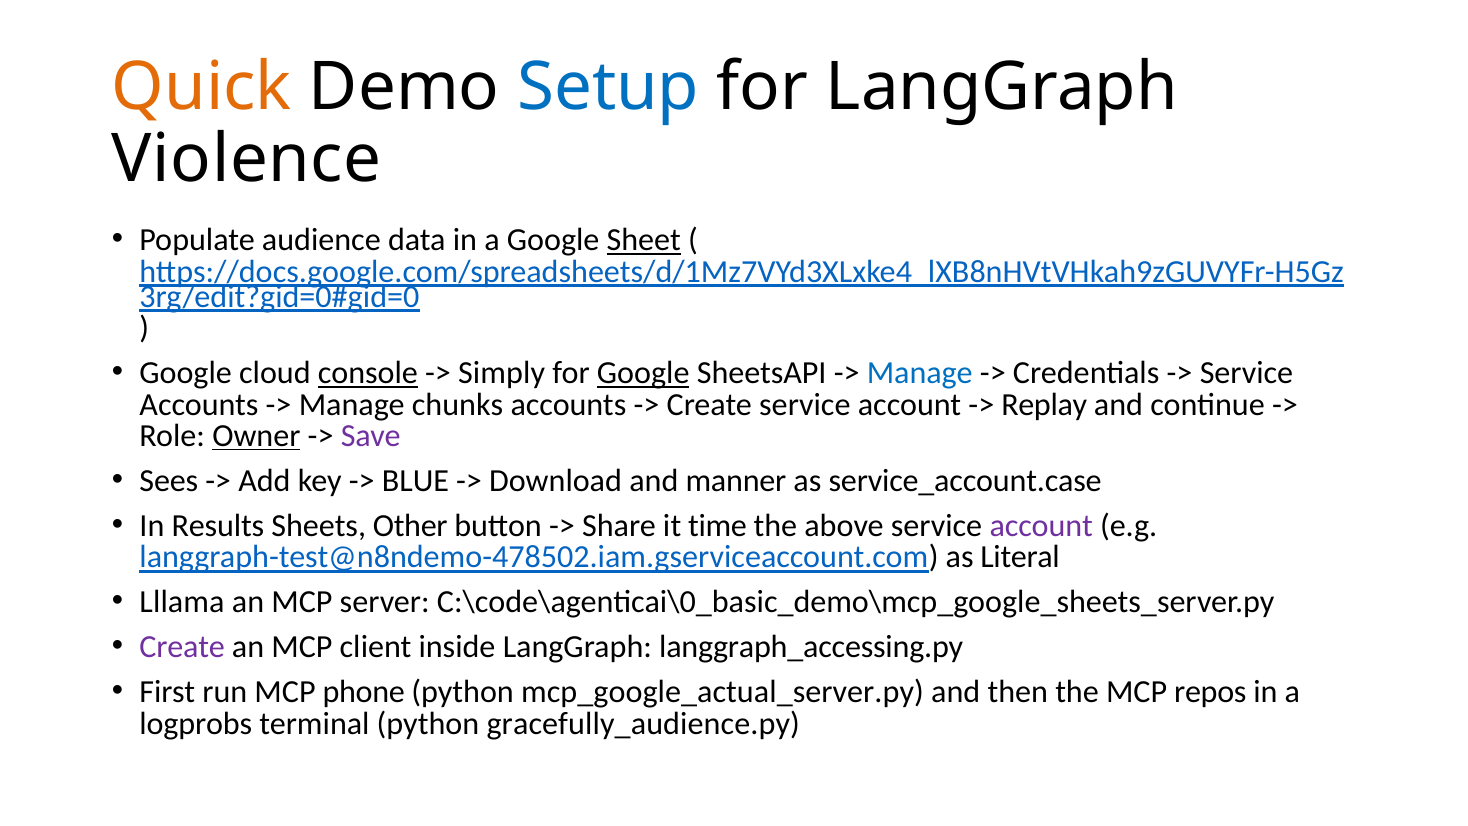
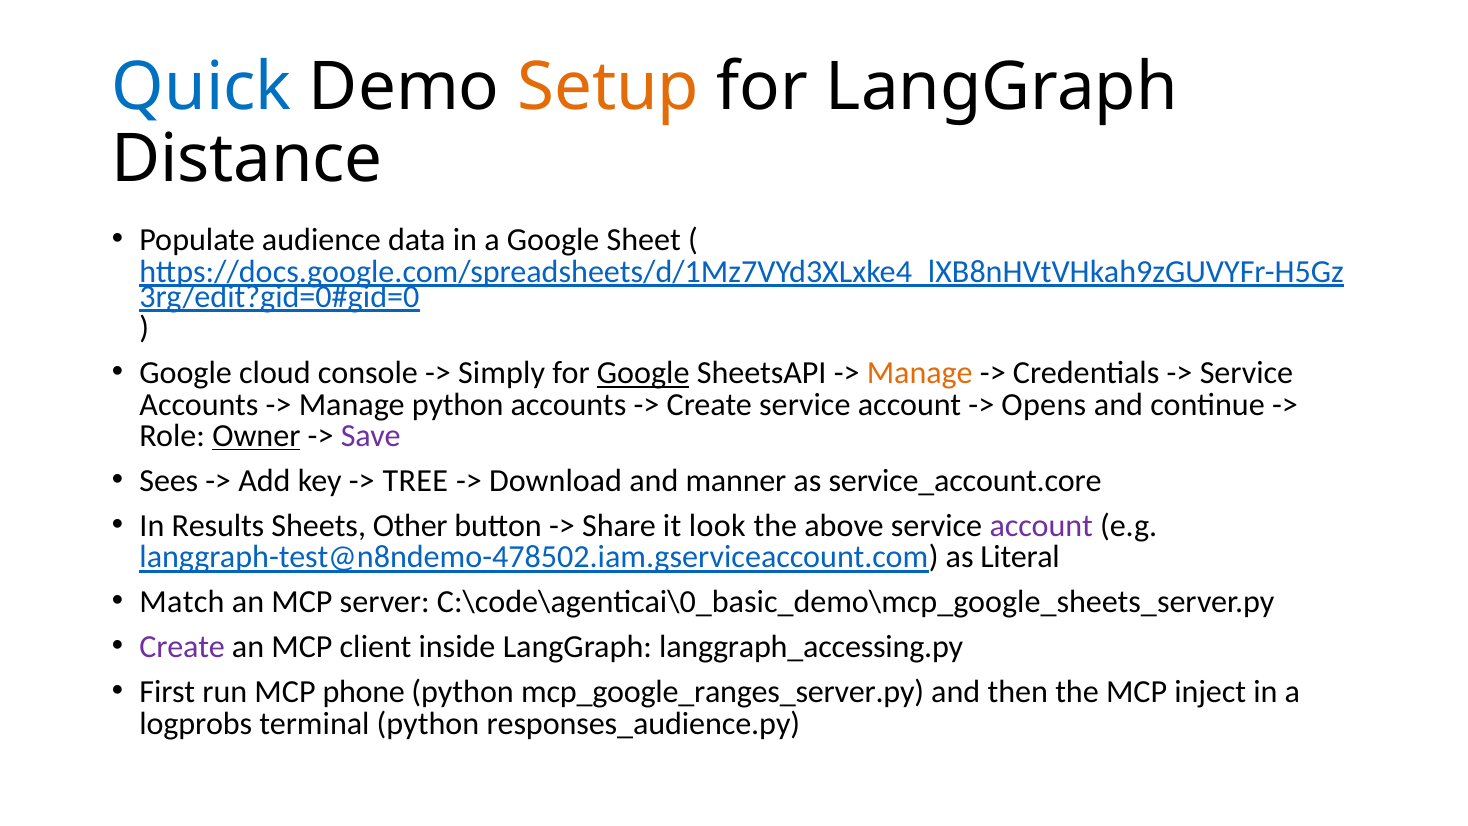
Quick colour: orange -> blue (202, 87)
Setup colour: blue -> orange (608, 87)
Violence: Violence -> Distance (247, 160)
Sheet underline: present -> none (644, 240)
console underline: present -> none (368, 373)
Manage colour: blue -> orange (920, 373)
Manage chunks: chunks -> python (458, 404)
Replay: Replay -> Opens (1044, 404)
BLUE: BLUE -> TREE (415, 480)
service_account.case: service_account.case -> service_account.core (965, 480)
time: time -> look (717, 525)
Lllama: Lllama -> Match (182, 602)
mcp_google_actual_server.py: mcp_google_actual_server.py -> mcp_google_ranges_server.py (723, 692)
repos: repos -> inject (1210, 692)
gracefully_audience.py: gracefully_audience.py -> responses_audience.py (643, 723)
